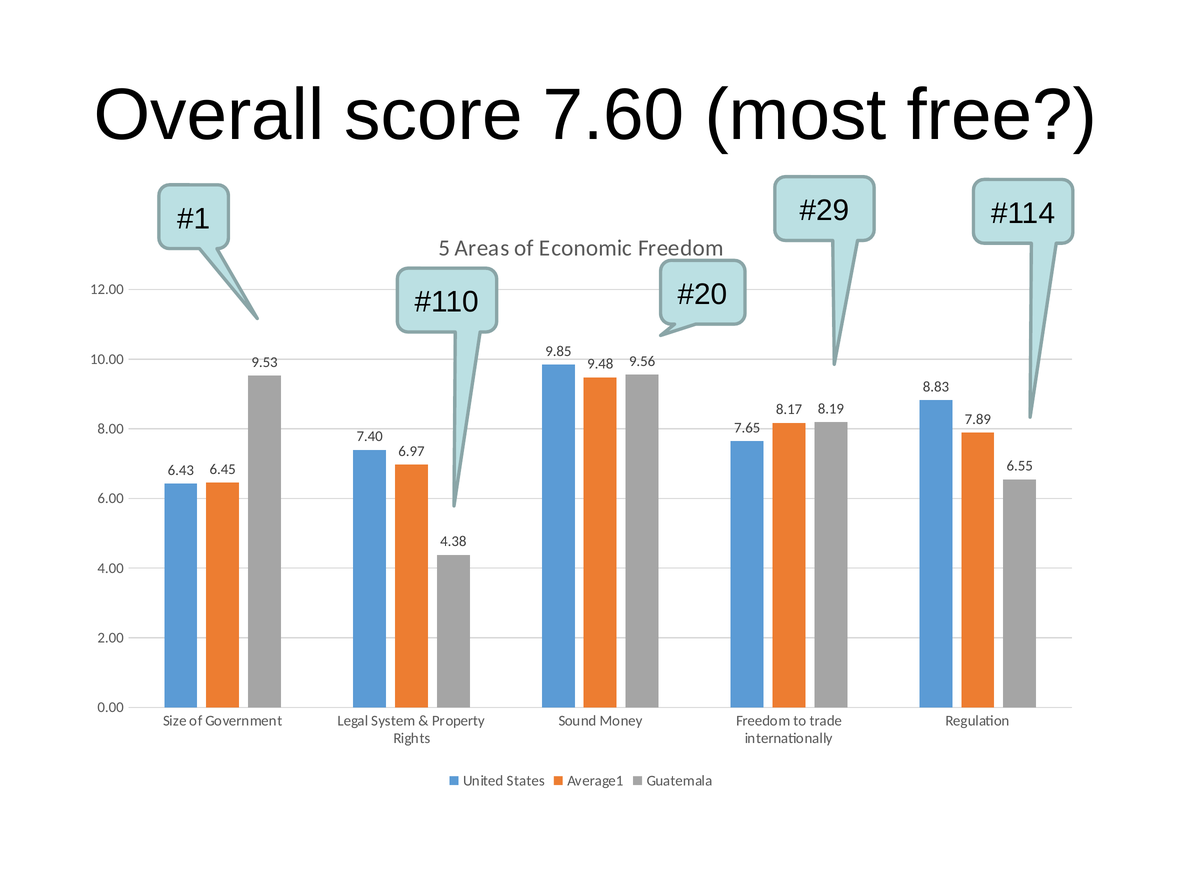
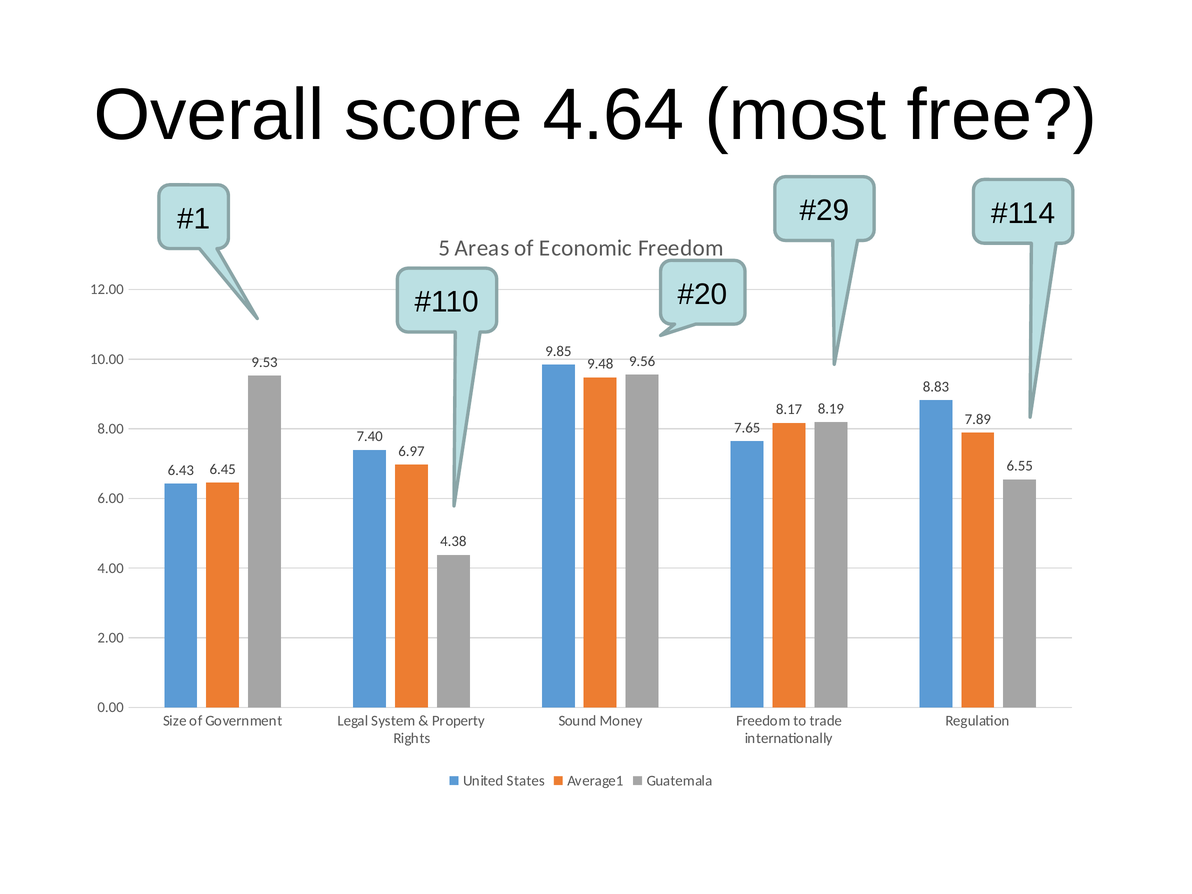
7.60: 7.60 -> 4.64 (614, 115)
